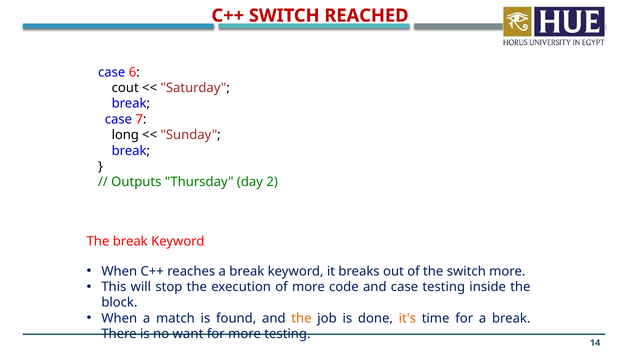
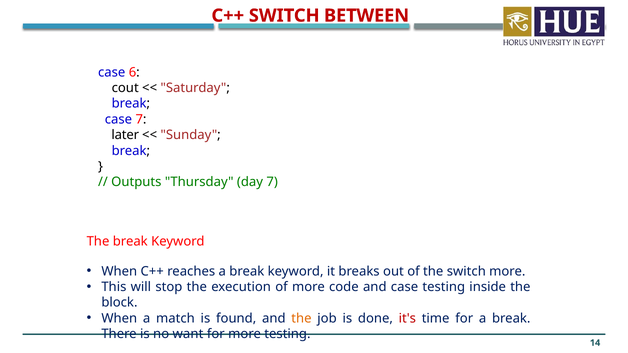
REACHED: REACHED -> BETWEEN (367, 16)
long: long -> later (125, 135)
day 2: 2 -> 7 (272, 182)
it's colour: orange -> red (407, 319)
